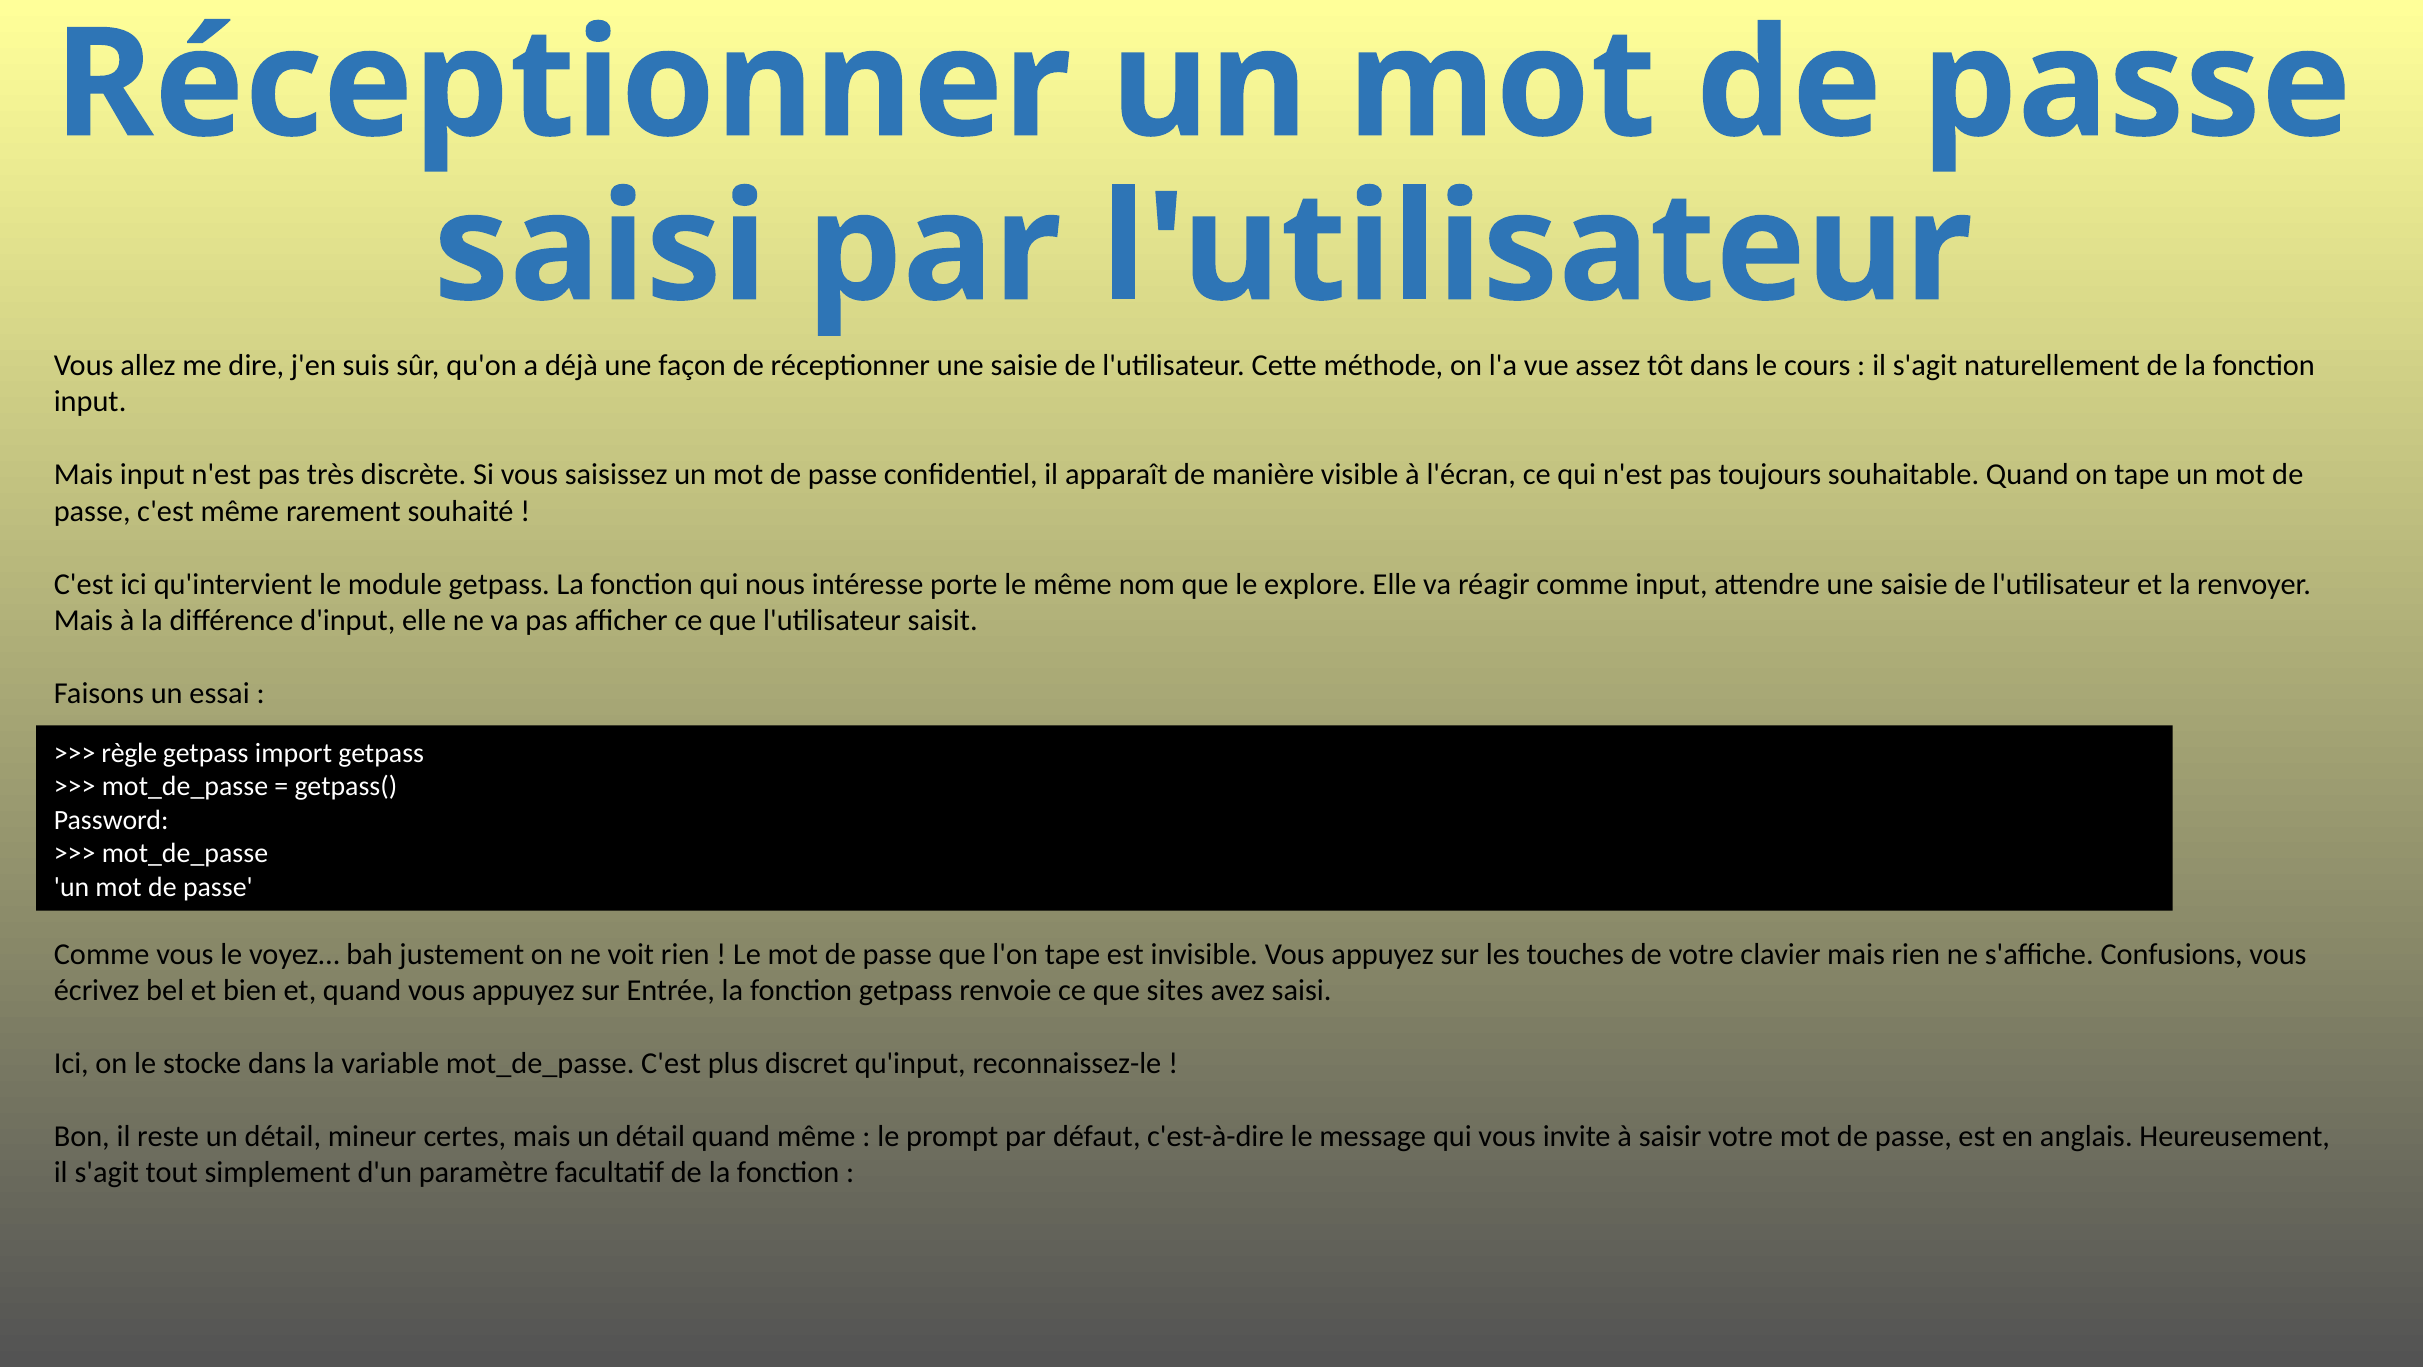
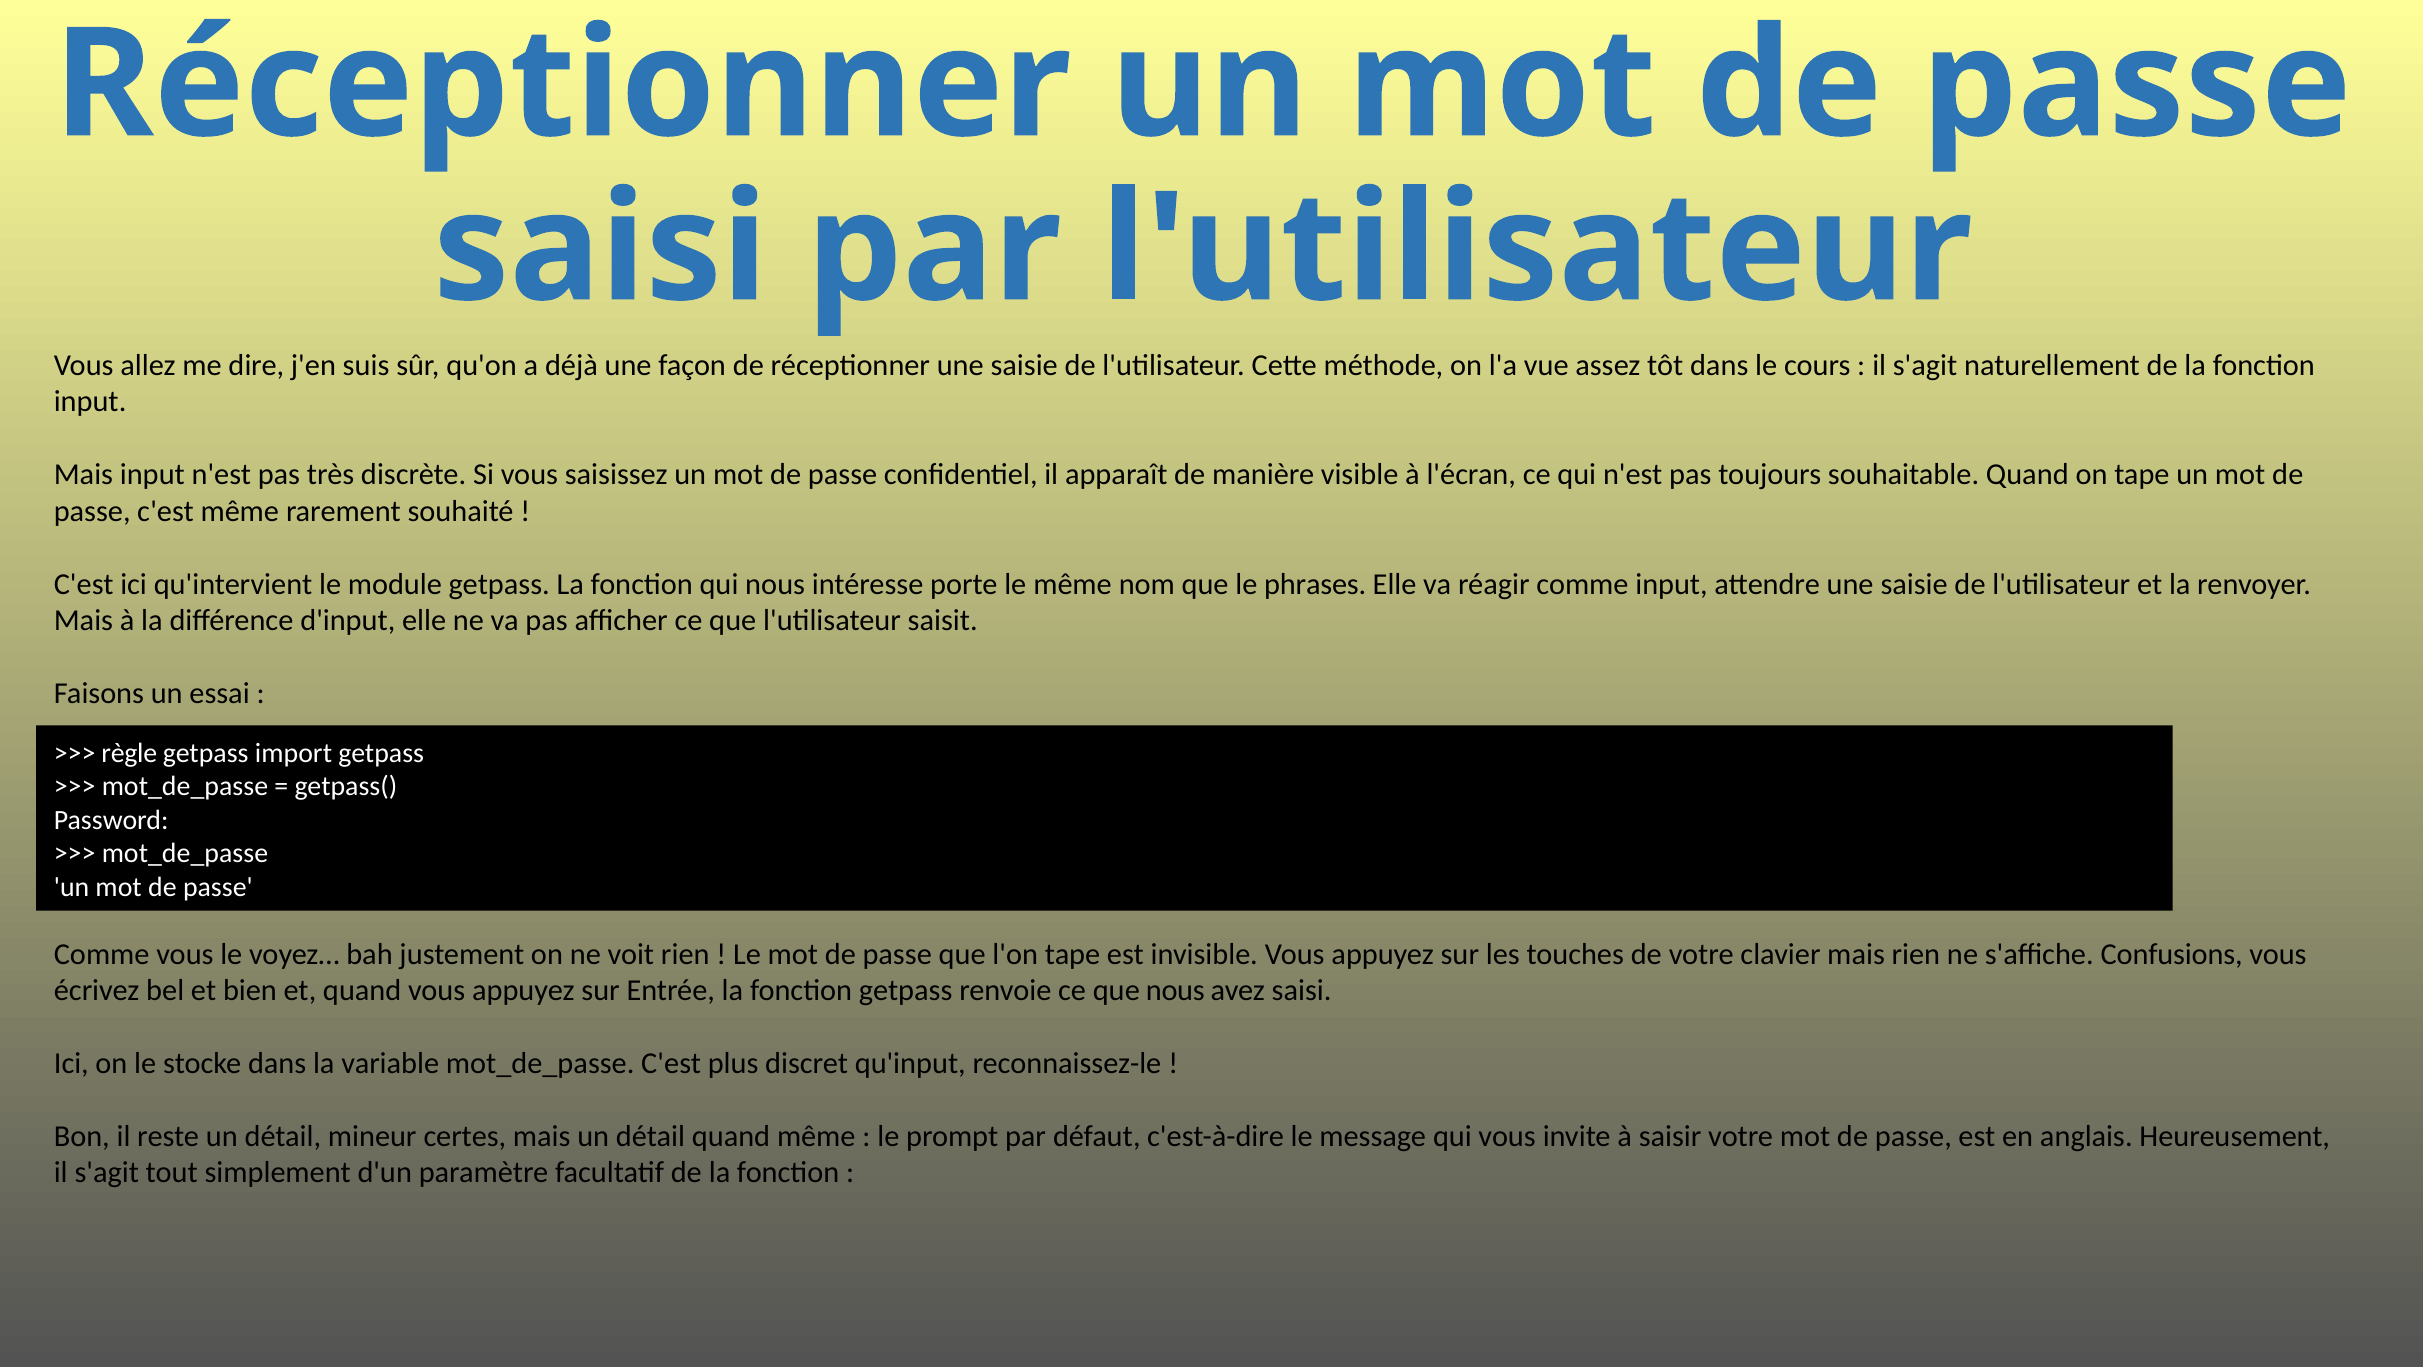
explore: explore -> phrases (1315, 584)
que sites: sites -> nous (1175, 990)
